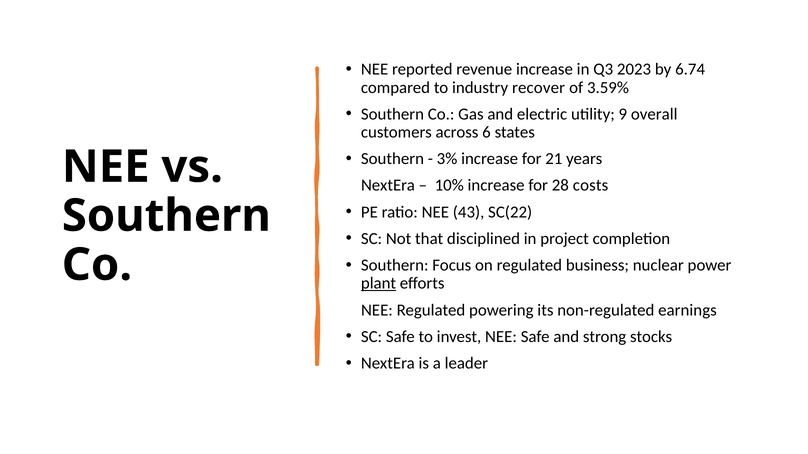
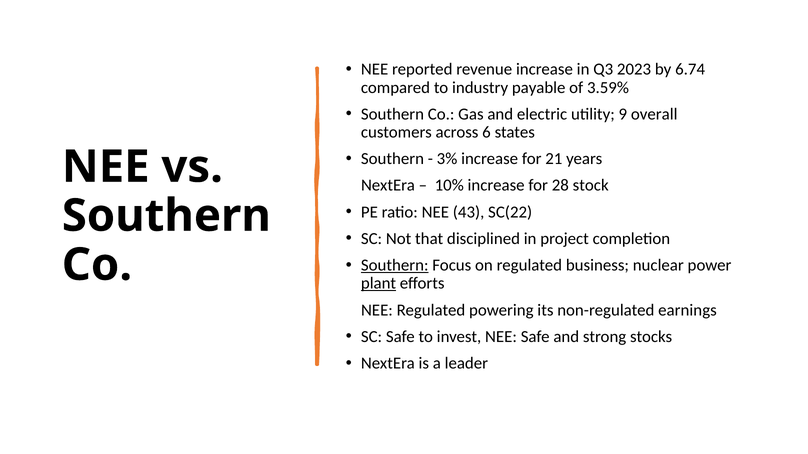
recover: recover -> payable (539, 88)
costs: costs -> stock (591, 186)
Southern underline: none -> present (395, 266)
